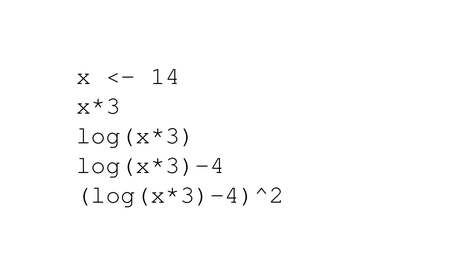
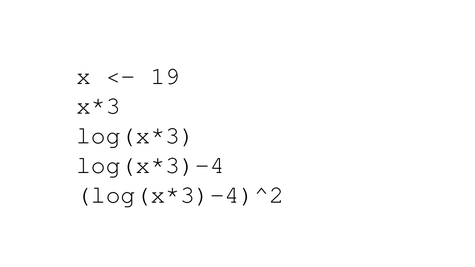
14: 14 -> 19 (165, 76)
